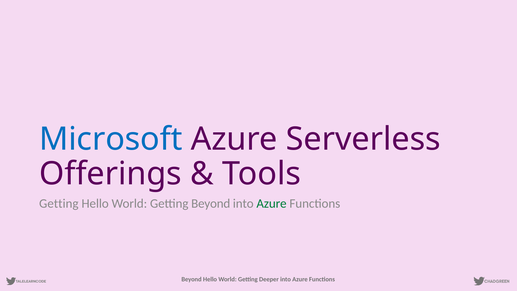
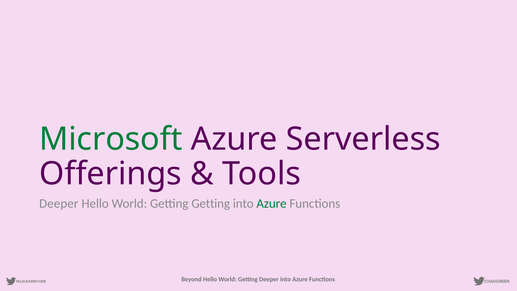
Microsoft colour: blue -> green (111, 139)
Getting: Getting -> Deeper (59, 203)
Getting Beyond: Beyond -> Getting (211, 203)
